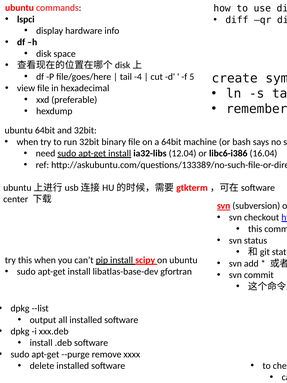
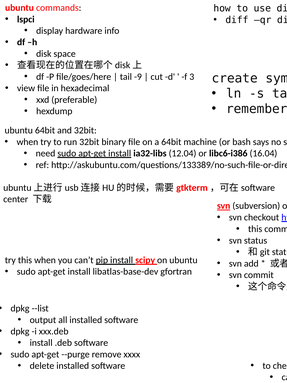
-4: -4 -> -9 (138, 77)
5: 5 -> 3 (192, 77)
